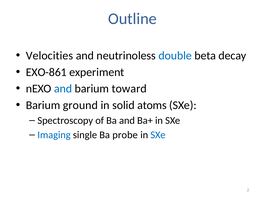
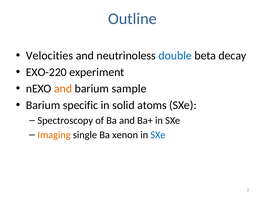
EXO-861: EXO-861 -> EXO-220 (46, 72)
and colour: blue -> orange (63, 89)
toward: toward -> sample (129, 89)
ground: ground -> specific (80, 105)
Imaging colour: blue -> orange (54, 135)
probe: probe -> xenon (125, 135)
